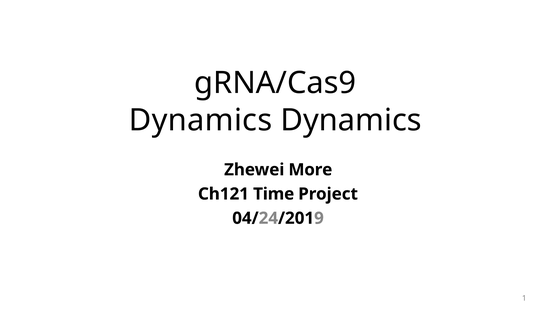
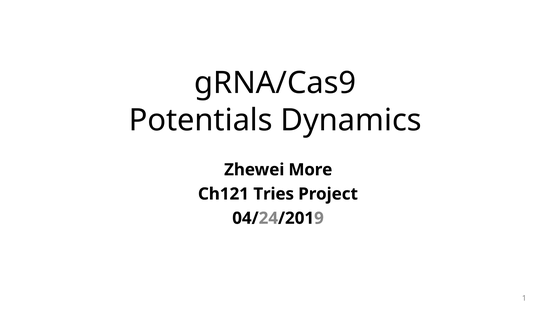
Dynamics: Dynamics -> Potentials (201, 120)
Time: Time -> Tries (274, 194)
